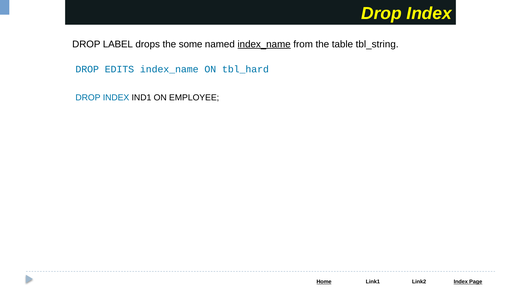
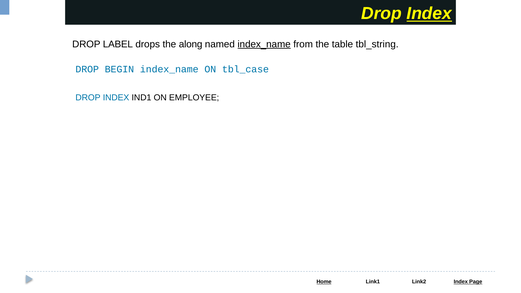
Index underline: none -> present (429, 14)
some: some -> along (191, 44)
EDITS: EDITS -> BEGIN (119, 69)
tbl_hard: tbl_hard -> tbl_case (245, 69)
